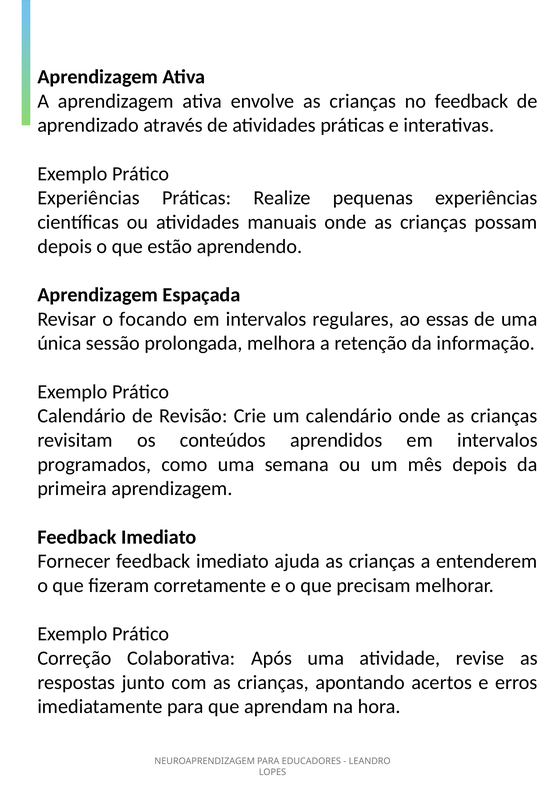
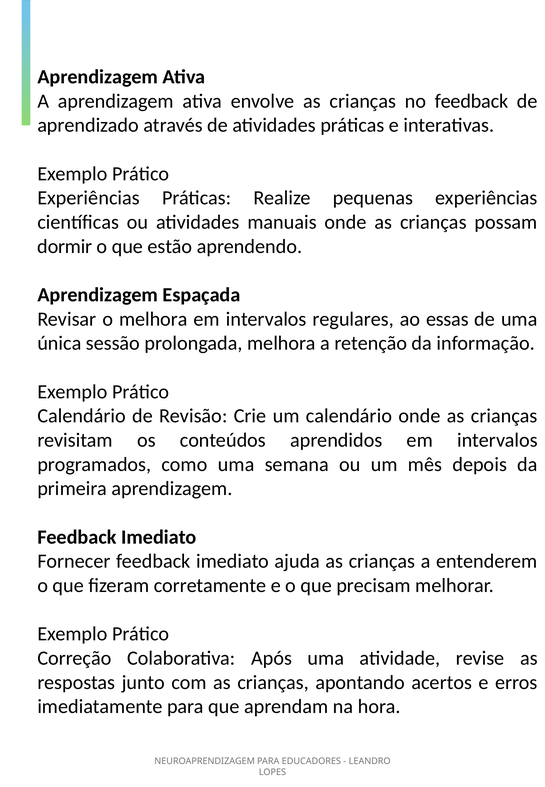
depois: depois -> dormir (65, 246)
o focando: focando -> melhora (153, 319)
